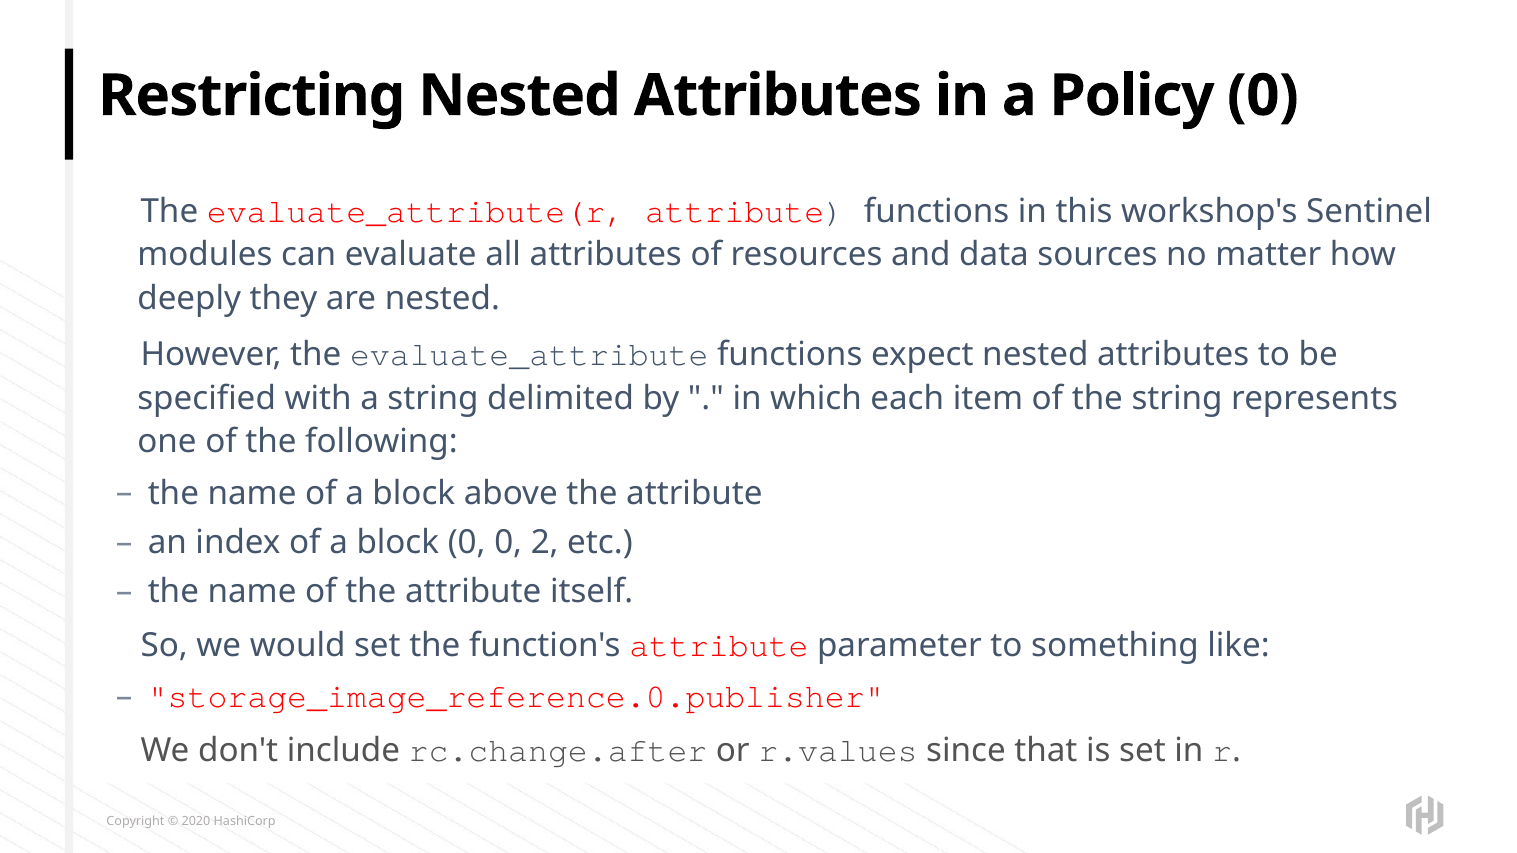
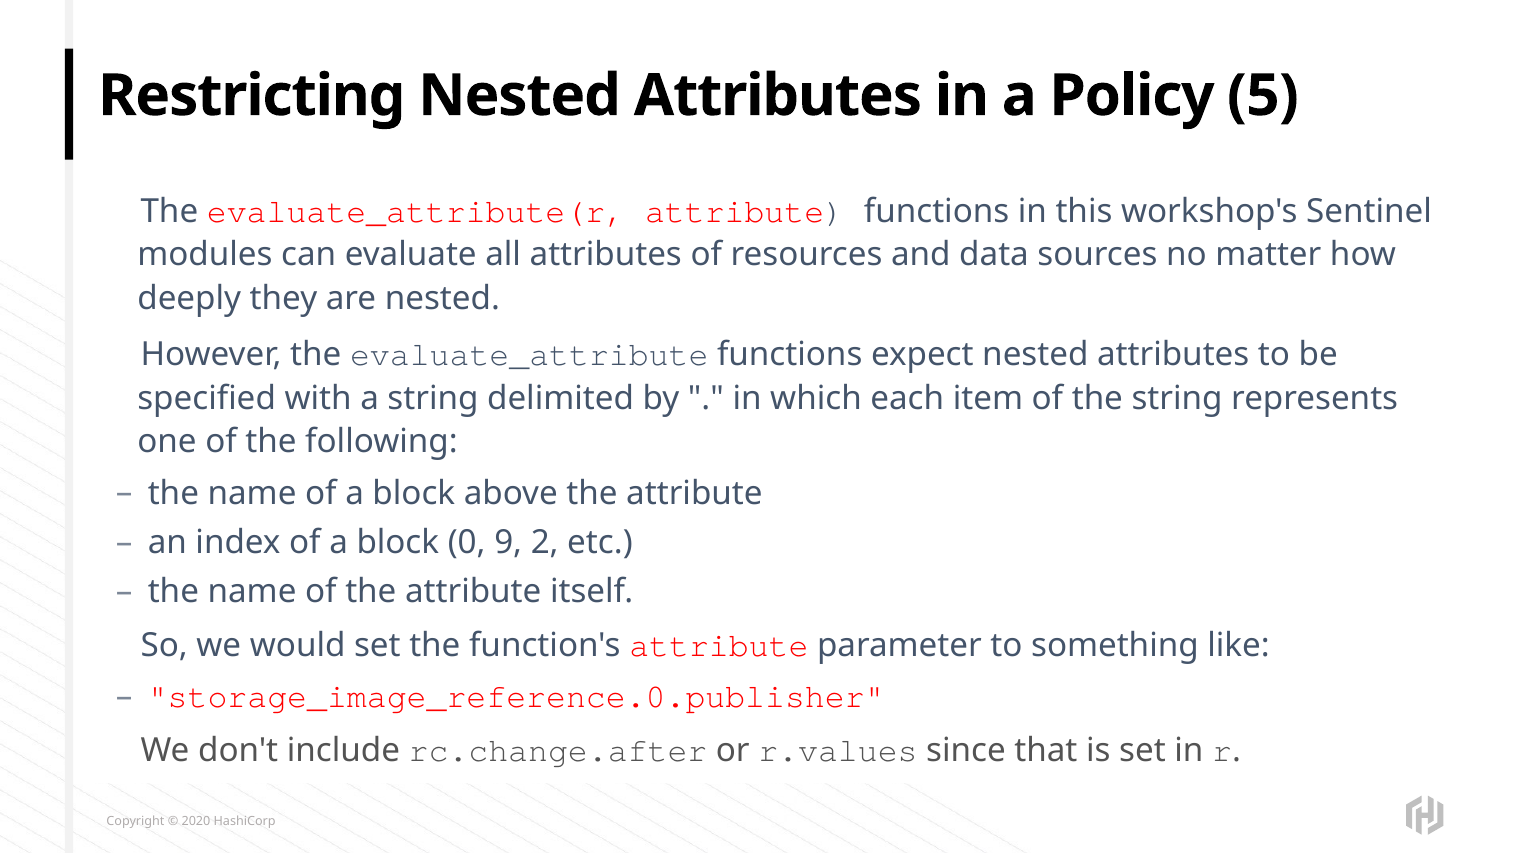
Policy 0: 0 -> 5 (1263, 96)
0 0: 0 -> 9 (508, 543)
